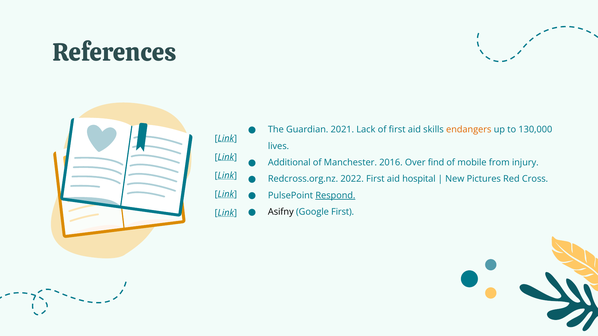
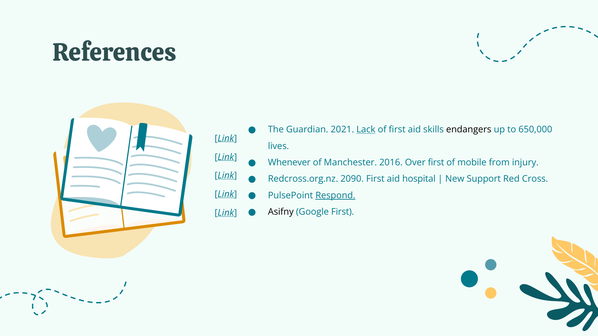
Lack underline: none -> present (366, 130)
endangers colour: orange -> black (469, 130)
130,000: 130,000 -> 650,000 (535, 130)
Additional: Additional -> Whenever (289, 163)
Over find: find -> first (436, 163)
2022: 2022 -> 2090 (352, 179)
Pictures: Pictures -> Support (484, 179)
